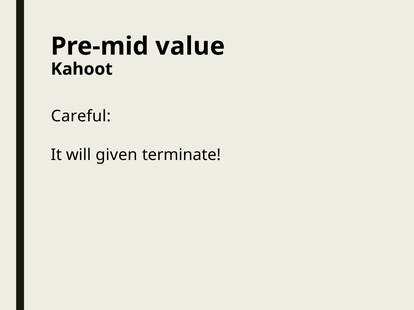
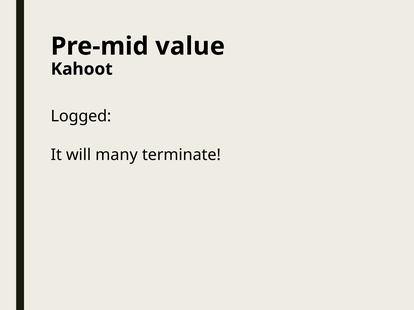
Careful: Careful -> Logged (81, 116)
given: given -> many (117, 155)
